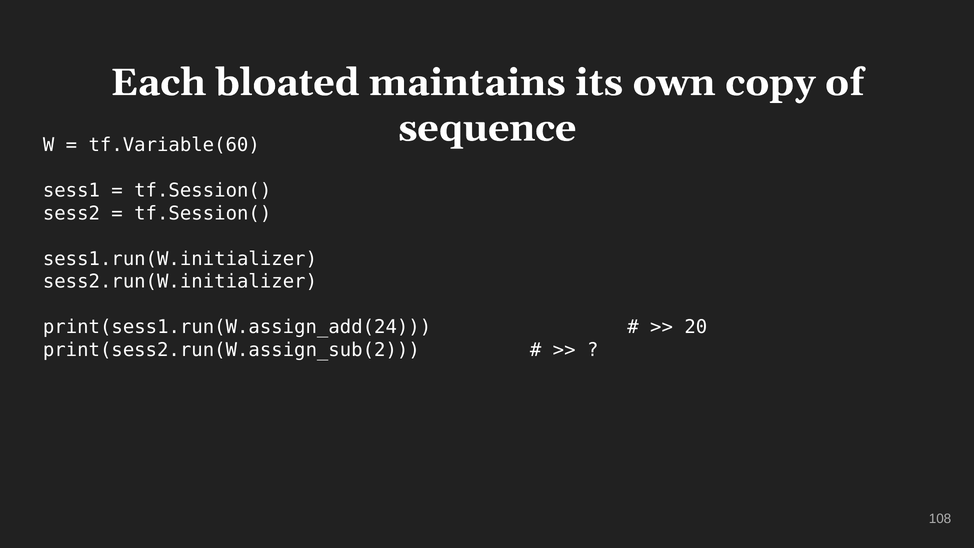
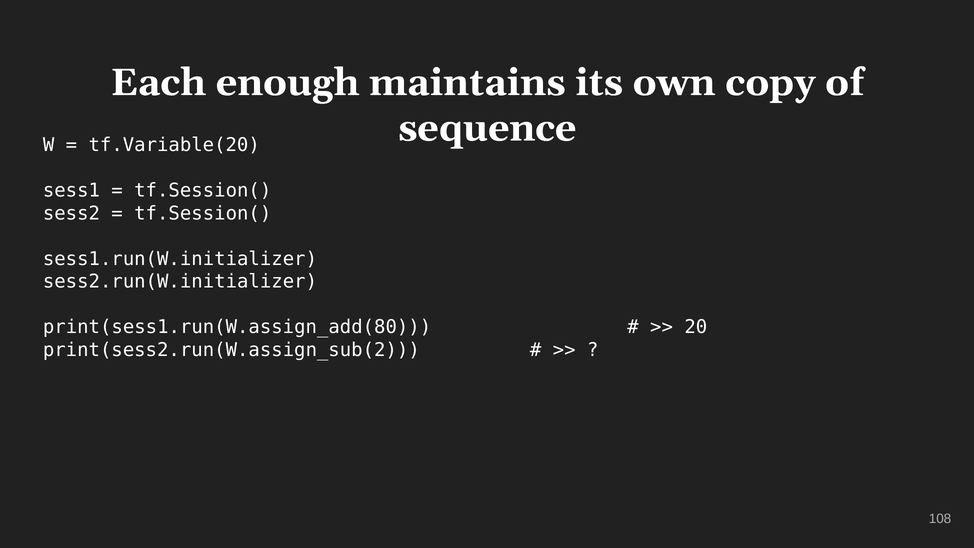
bloated: bloated -> enough (288, 83)
tf.Variable(60: tf.Variable(60 -> tf.Variable(20 (174, 145)
print(sess1.run(W.assign_add(24: print(sess1.run(W.assign_add(24 -> print(sess1.run(W.assign_add(80 (237, 327)
